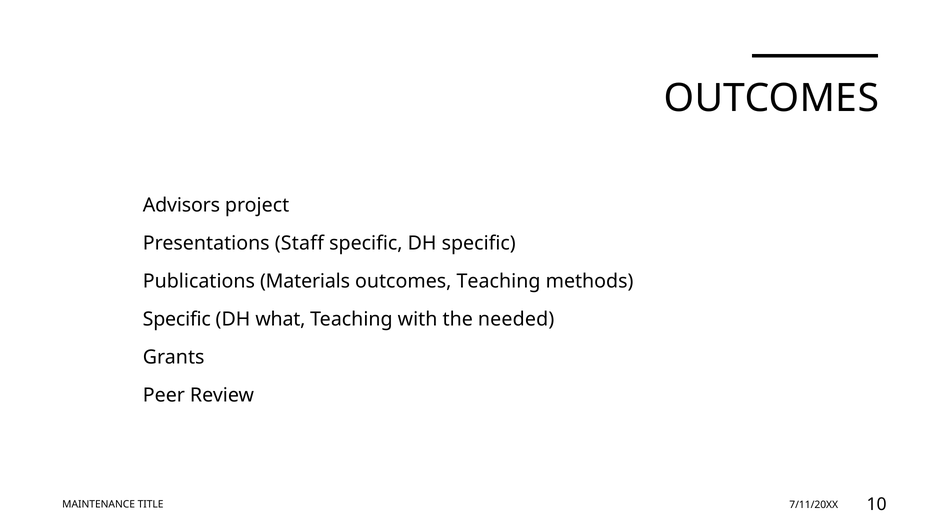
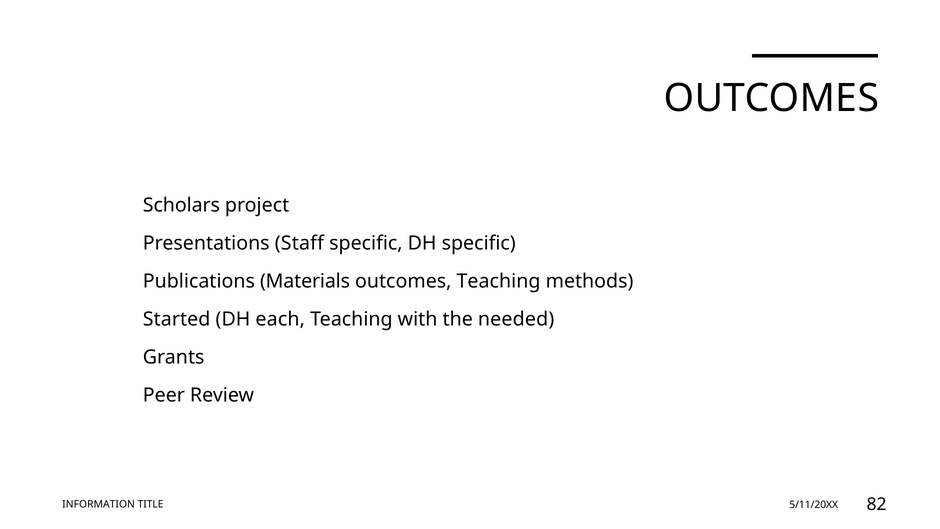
Advisors: Advisors -> Scholars (181, 205)
Specific: Specific -> Started (177, 319)
what: what -> each (280, 319)
MAINTENANCE: MAINTENANCE -> INFORMATION (99, 504)
10: 10 -> 82 (877, 504)
7/11/20XX: 7/11/20XX -> 5/11/20XX (814, 505)
